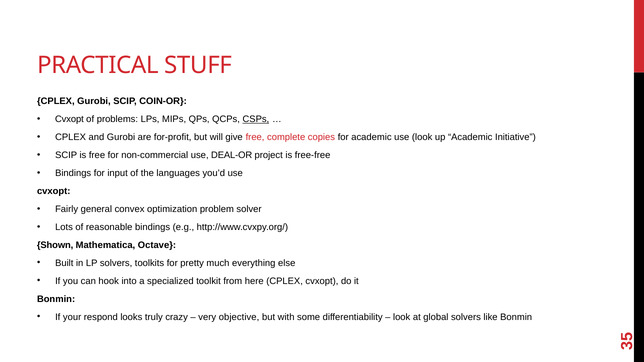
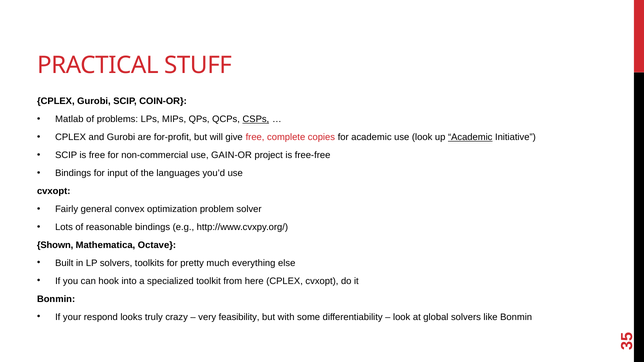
Cvxopt: Cvxopt -> Matlab (69, 119)
Academic underline: none -> present (470, 137)
DEAL-OR: DEAL-OR -> GAIN-OR (232, 155)
objective: objective -> feasibility (239, 317)
